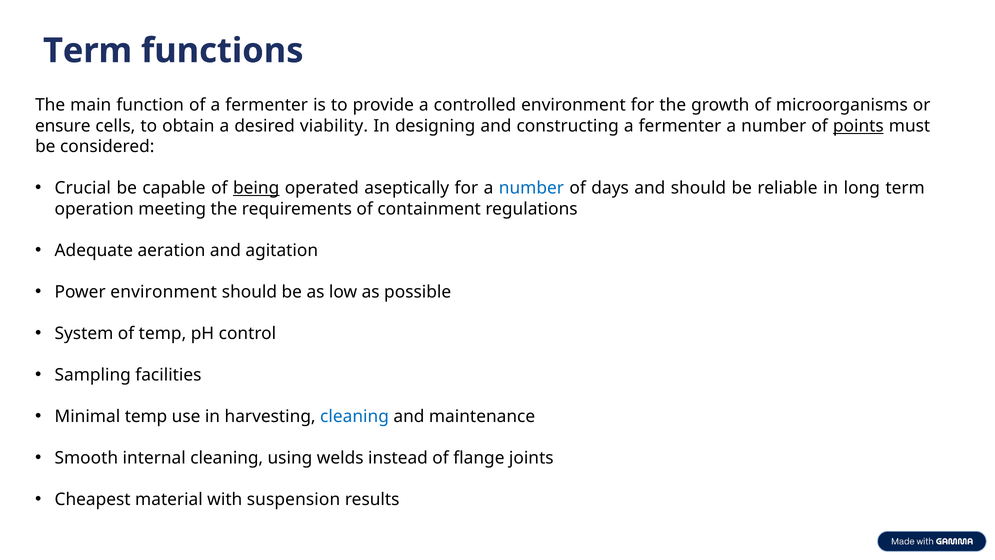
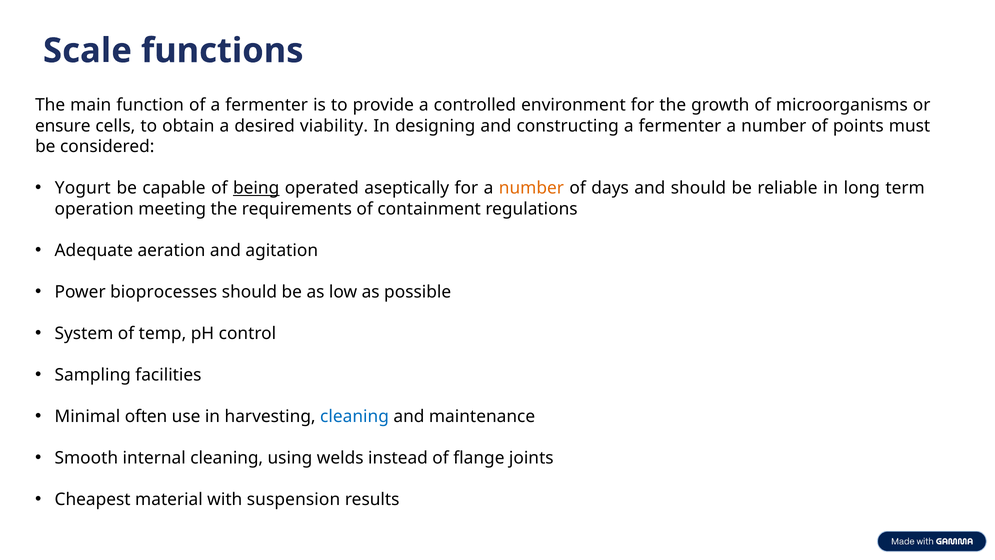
Term: Term -> Scale (87, 51)
points underline: present -> none (858, 126)
Crucial: Crucial -> Yogurt (83, 188)
number colour: blue -> orange (531, 188)
Power environment: environment -> bioprocesses (164, 292)
Minimal temp: temp -> often (146, 416)
